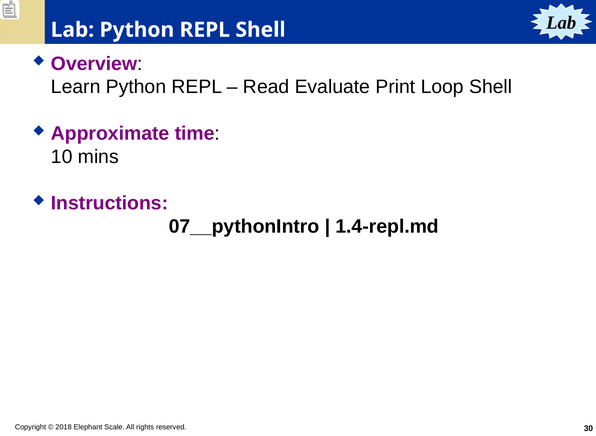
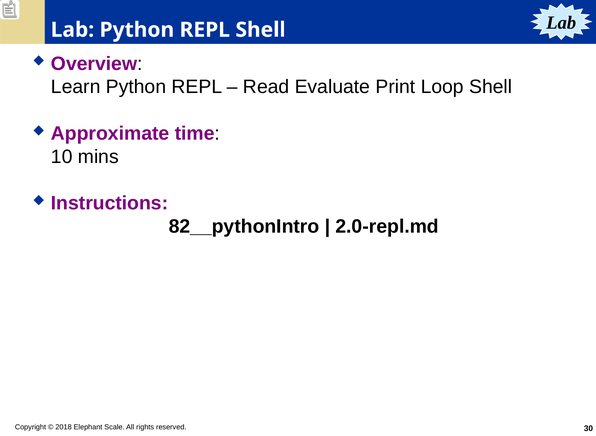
07__pythonIntro: 07__pythonIntro -> 82__pythonIntro (244, 226)
1.4-repl.md: 1.4-repl.md -> 2.0-repl.md (387, 226)
